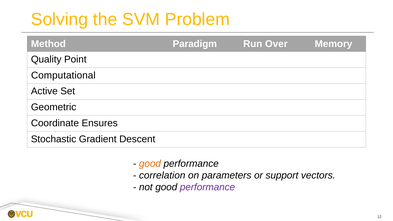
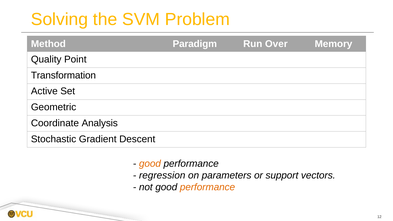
Computational: Computational -> Transformation (63, 75)
Ensures: Ensures -> Analysis (100, 123)
correlation: correlation -> regression (162, 176)
performance colour: purple -> orange (207, 187)
